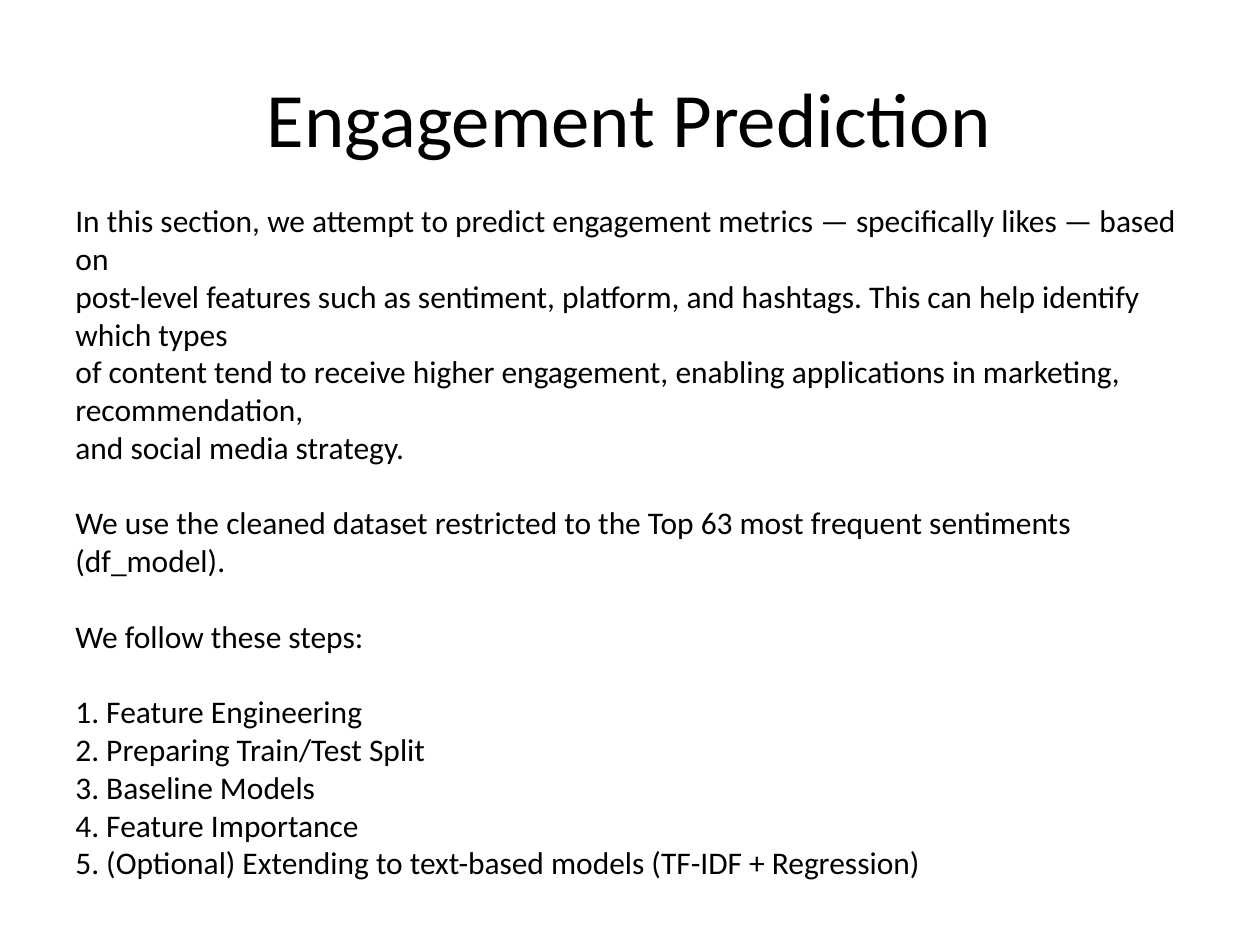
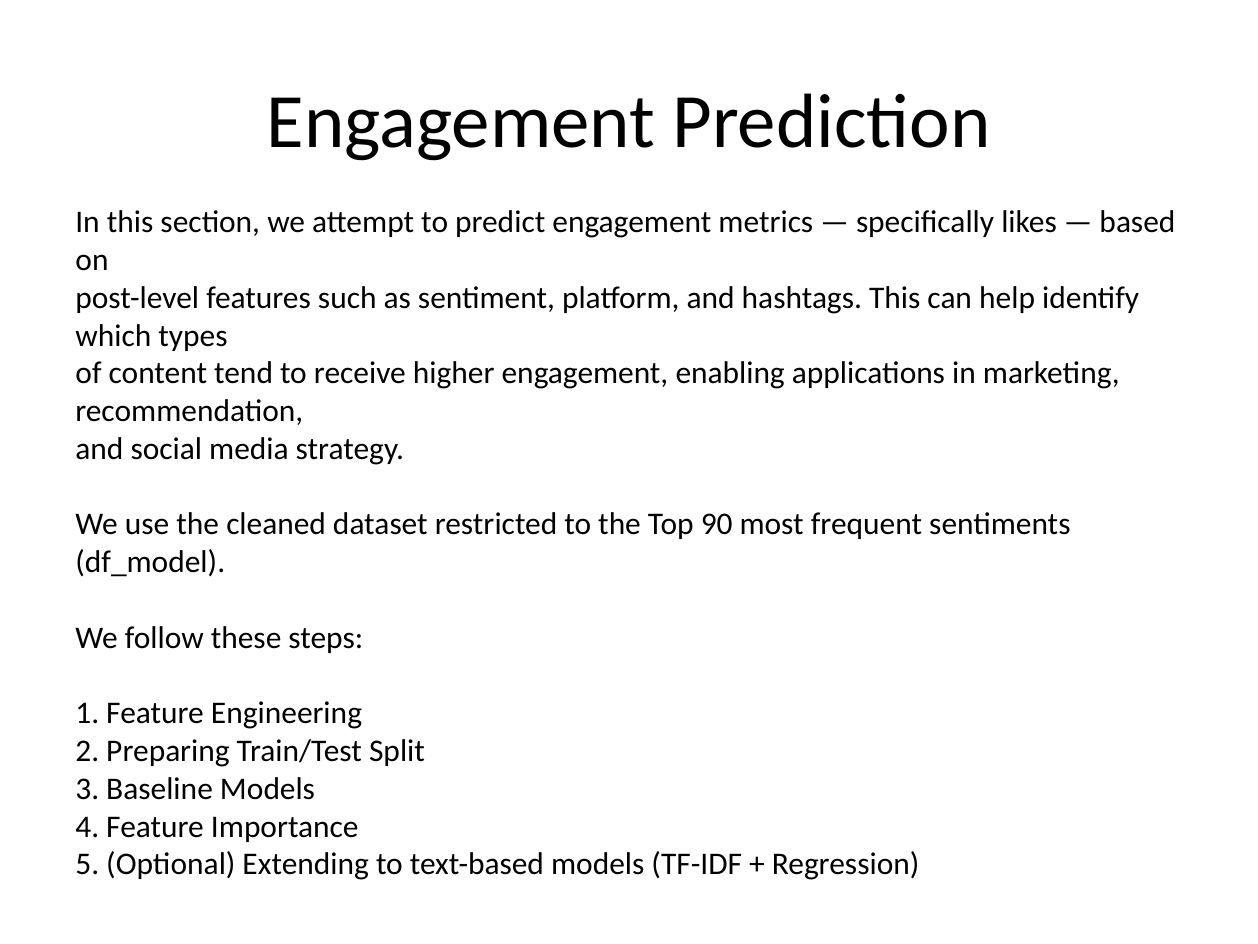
63: 63 -> 90 (717, 524)
